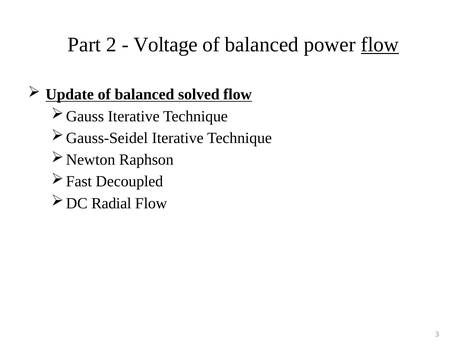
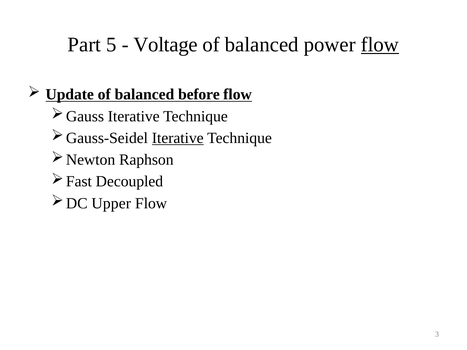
2: 2 -> 5 (111, 45)
solved: solved -> before (199, 94)
Iterative underline: none -> present (178, 138)
Radial: Radial -> Upper (111, 203)
